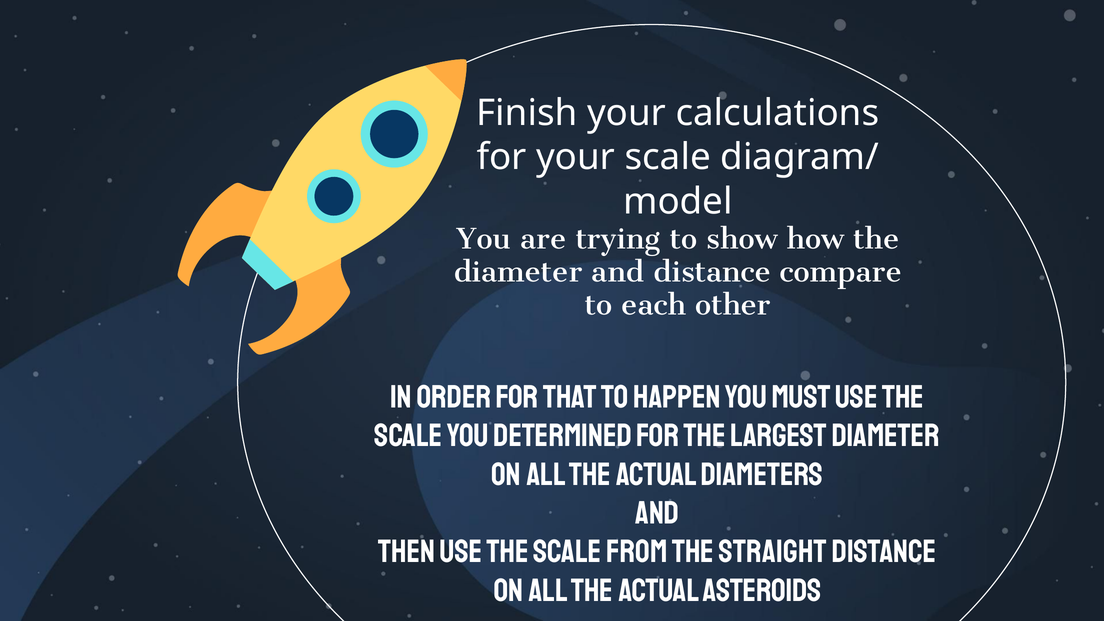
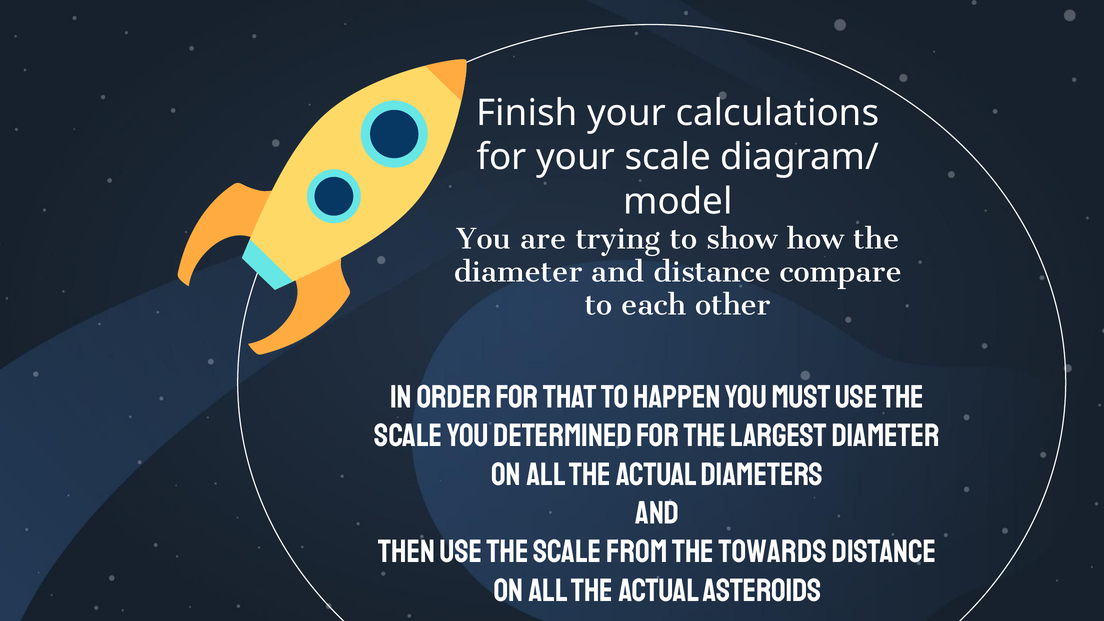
straight: straight -> towards (773, 552)
